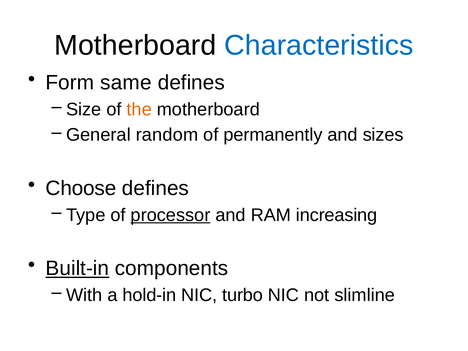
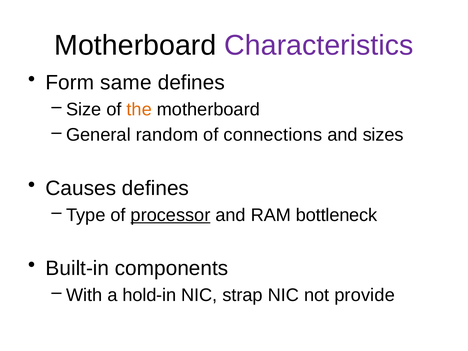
Characteristics colour: blue -> purple (319, 45)
permanently: permanently -> connections (273, 135)
Choose: Choose -> Causes (81, 188)
increasing: increasing -> bottleneck (337, 215)
Built-in underline: present -> none (77, 268)
turbo: turbo -> strap (243, 295)
slimline: slimline -> provide (365, 295)
